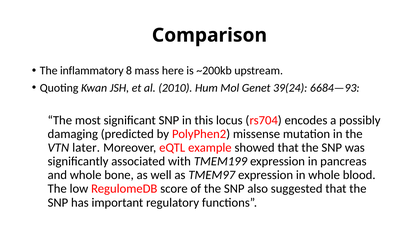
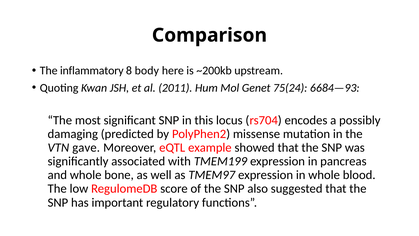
mass: mass -> body (147, 71)
2010: 2010 -> 2011 (175, 88)
39(24: 39(24 -> 75(24 (290, 88)
later: later -> gave (86, 148)
